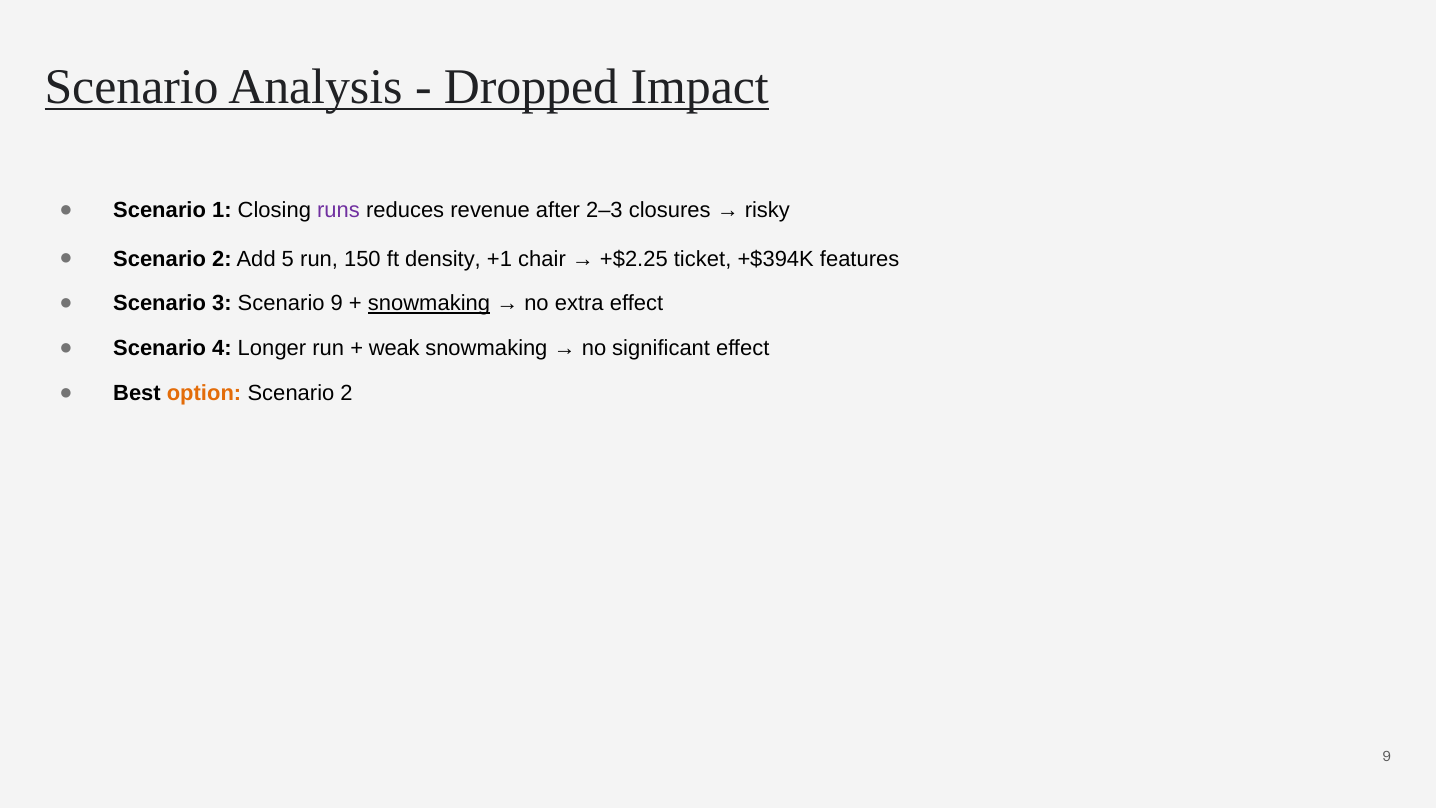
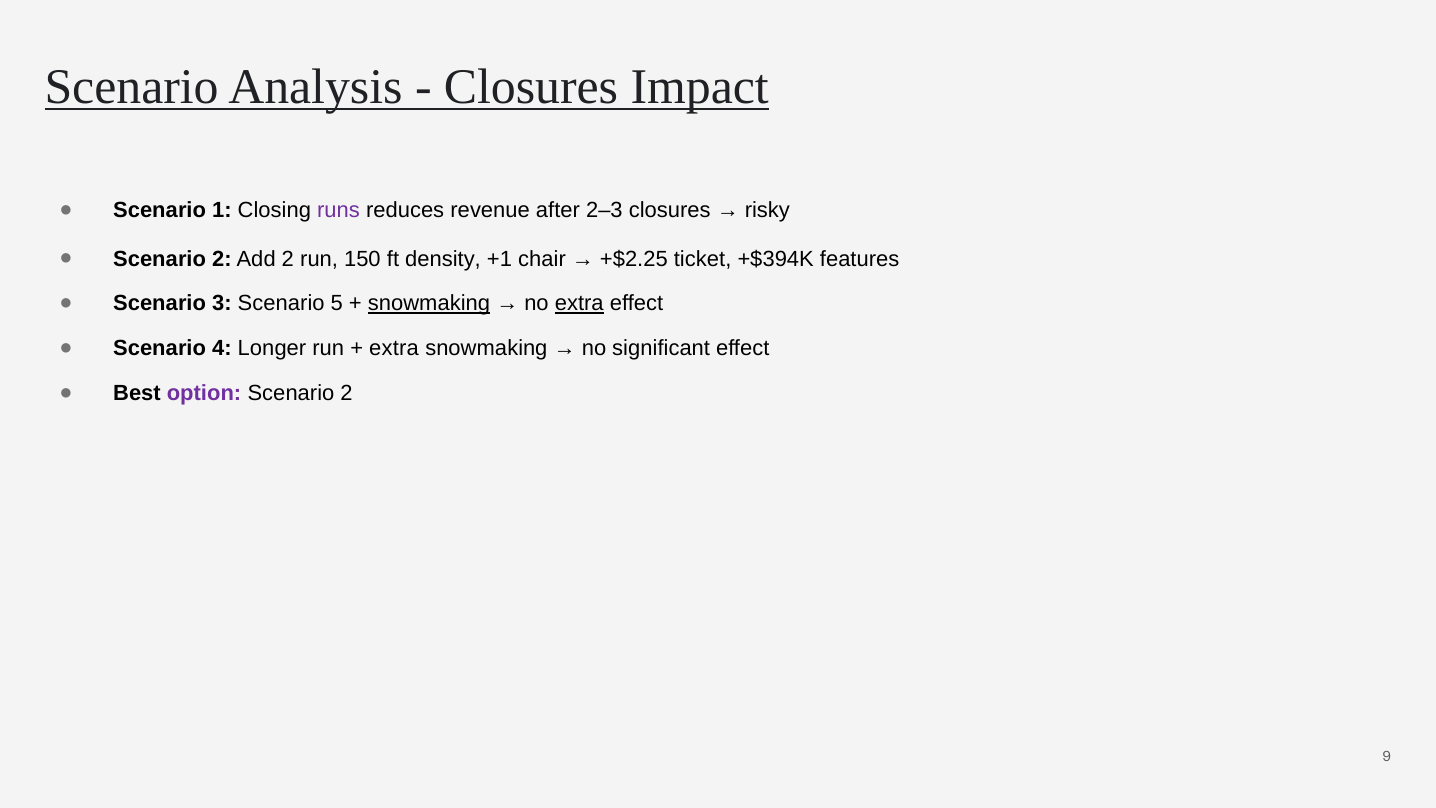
Dropped: Dropped -> Closures (531, 87)
Add 5: 5 -> 2 (288, 259)
Scenario 9: 9 -> 5 (337, 304)
extra underline: none -> present (579, 304)
weak: weak -> extra (394, 348)
option colour: orange -> purple (204, 393)
